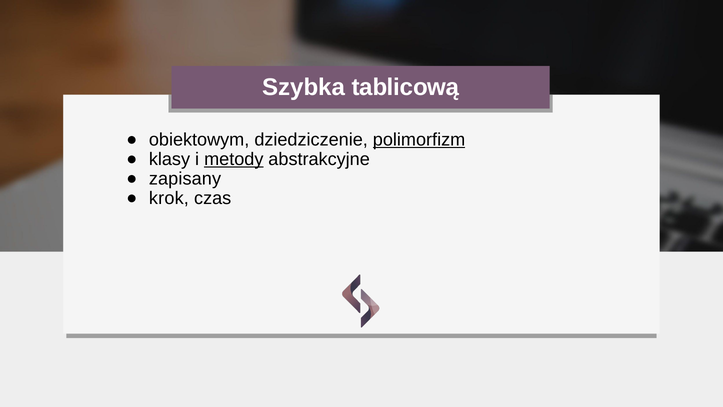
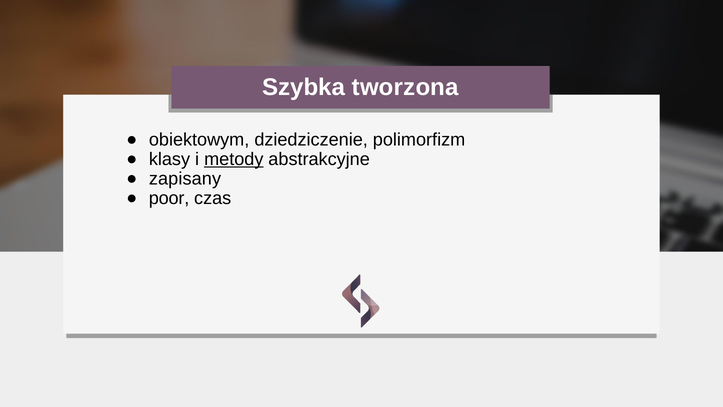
tablicową: tablicową -> tworzona (405, 87)
polimorfizm underline: present -> none (419, 140)
krok: krok -> poor (169, 198)
